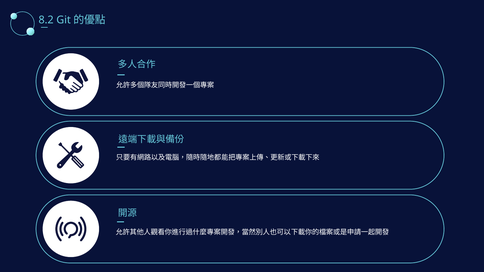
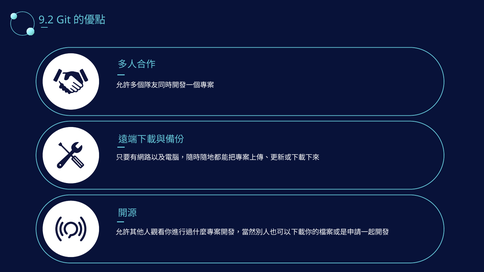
8.2: 8.2 -> 9.2 (46, 20)
